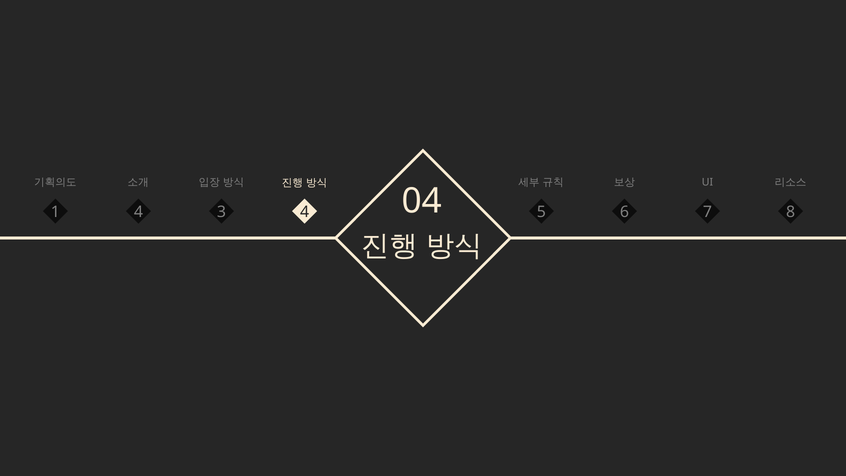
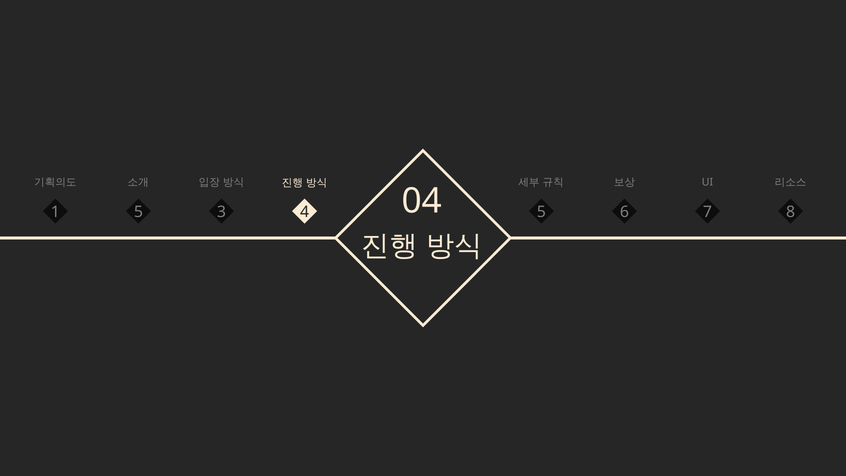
1 4: 4 -> 5 (138, 212)
